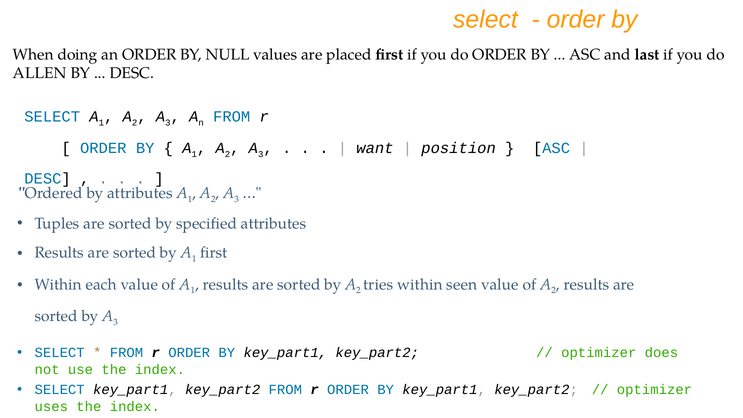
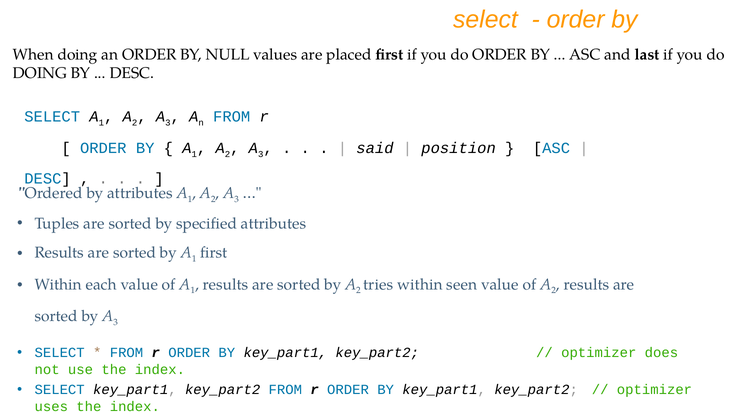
ALLEN: ALLEN -> DOING (40, 73)
want: want -> said (375, 148)
